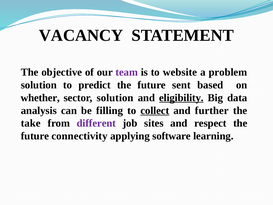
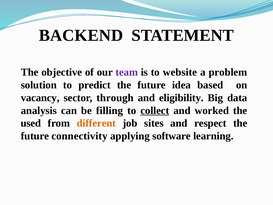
VACANCY: VACANCY -> BACKEND (81, 35)
sent: sent -> idea (181, 85)
whether: whether -> vacancy (40, 98)
sector solution: solution -> through (115, 98)
eligibility underline: present -> none (181, 98)
further: further -> worked (212, 110)
take: take -> used (31, 123)
different colour: purple -> orange (96, 123)
